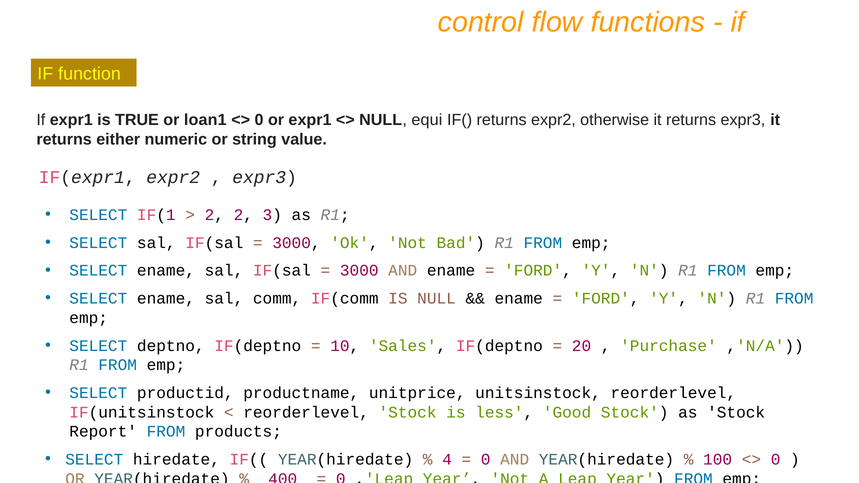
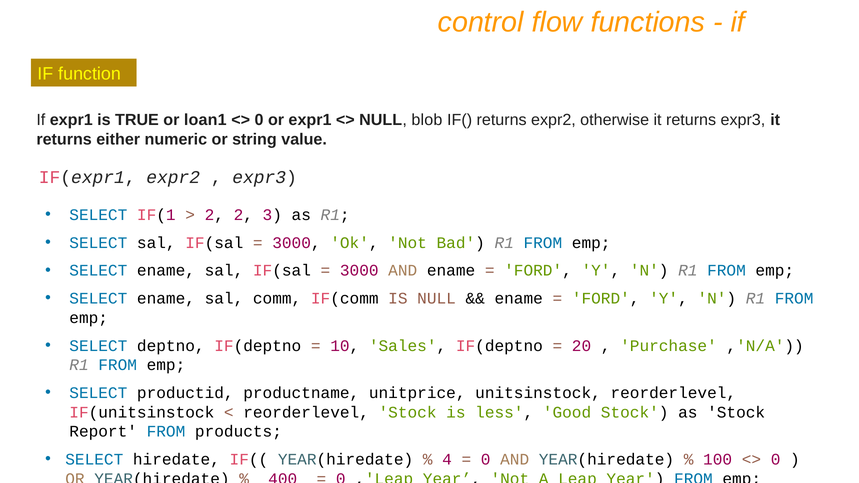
equi: equi -> blob (427, 120)
